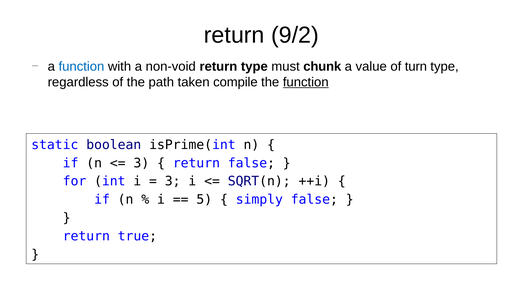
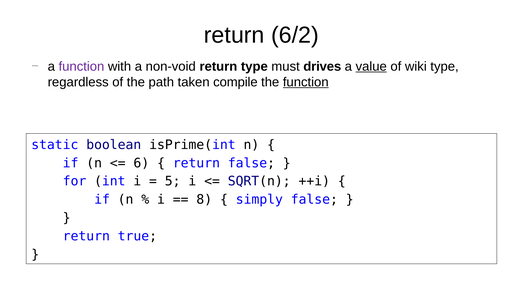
9/2: 9/2 -> 6/2 (295, 35)
function colour: blue -> purple (81, 66)
chunk: chunk -> drives (322, 66)
value underline: none -> present (371, 66)
turn: turn -> wiki (416, 66)
3: 3 -> 6 (141, 163)
3: 3 -> 5 (173, 181)
5: 5 -> 8 (204, 200)
